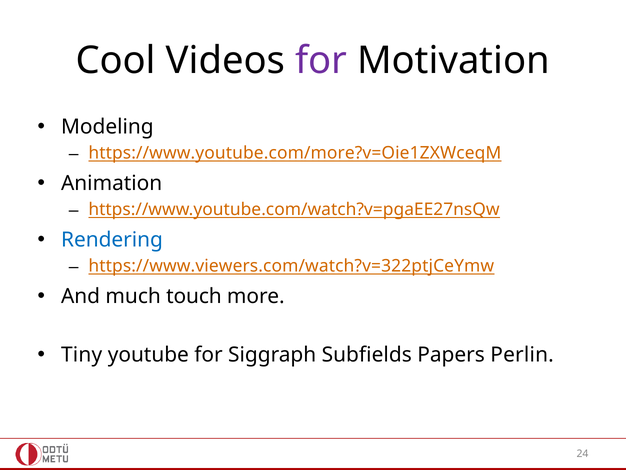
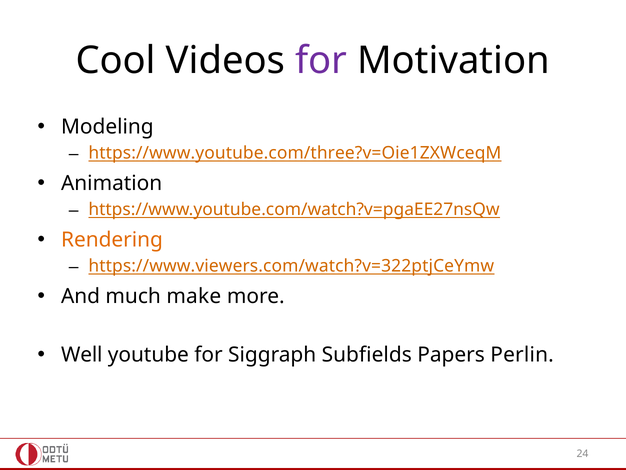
https://www.youtube.com/more?v=Oie1ZXWceqM: https://www.youtube.com/more?v=Oie1ZXWceqM -> https://www.youtube.com/three?v=Oie1ZXWceqM (295, 153)
Rendering colour: blue -> orange (112, 240)
touch: touch -> make (194, 296)
Tiny: Tiny -> Well (82, 354)
